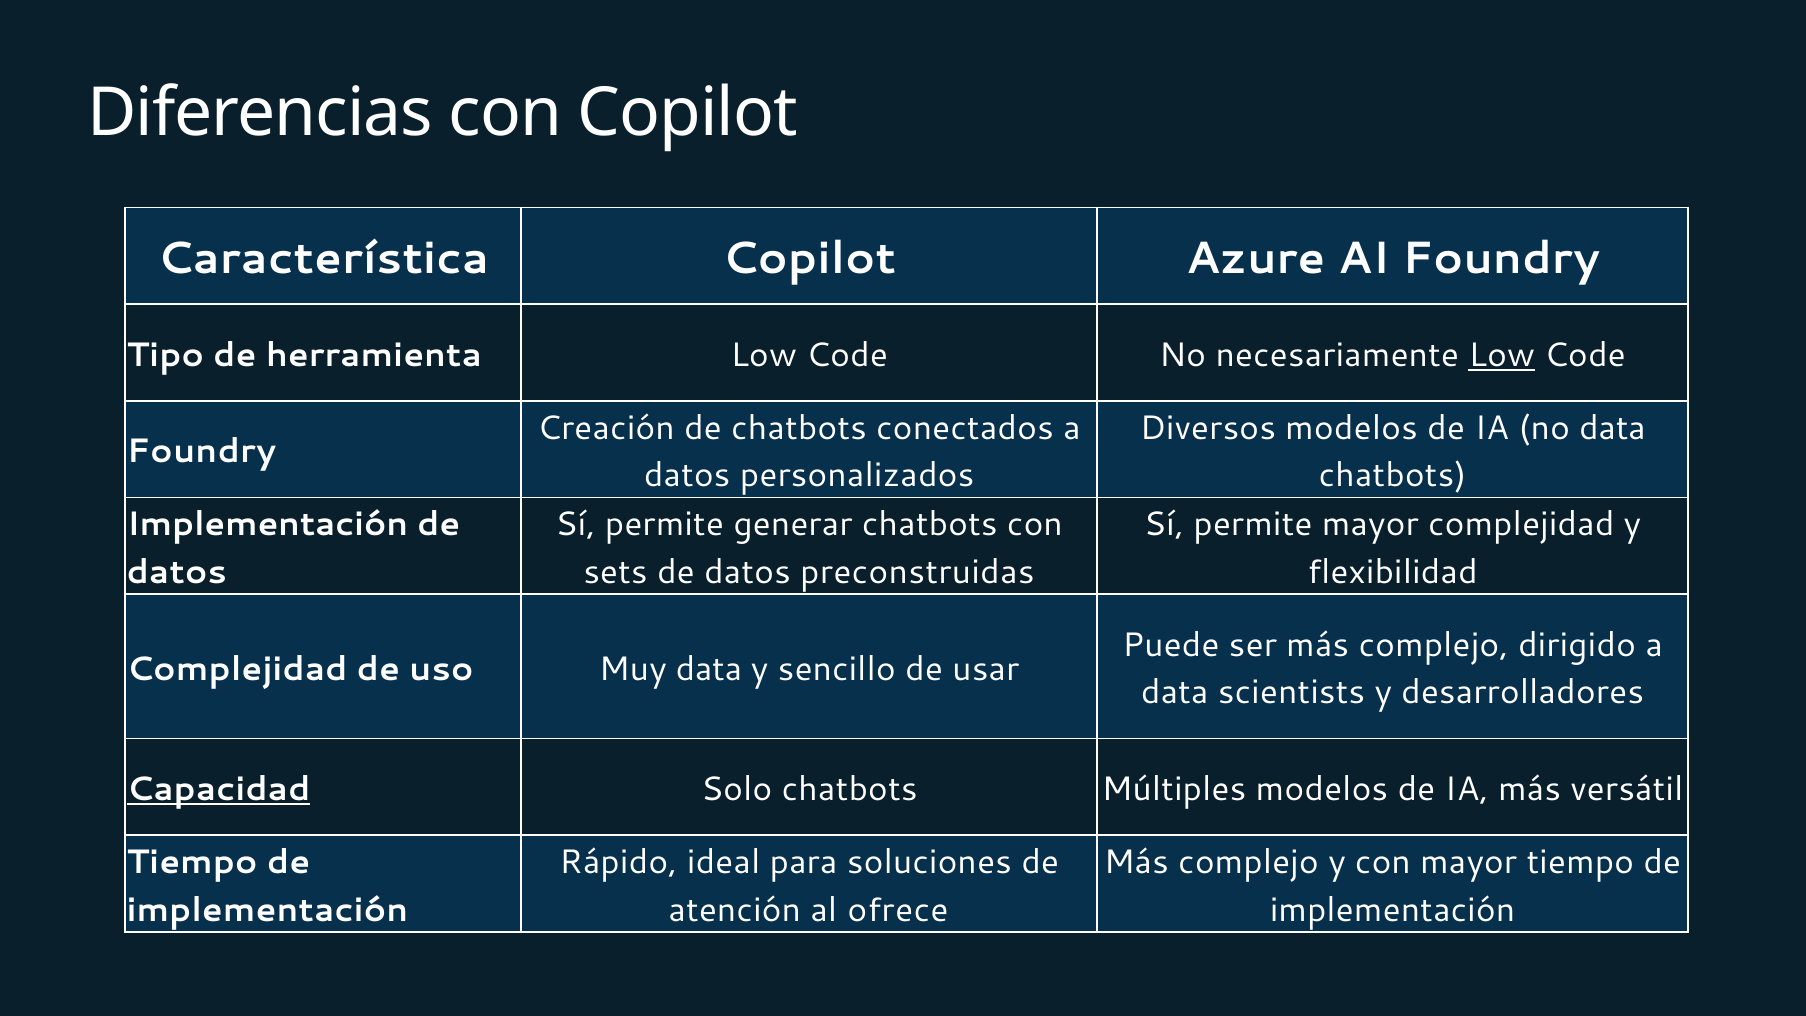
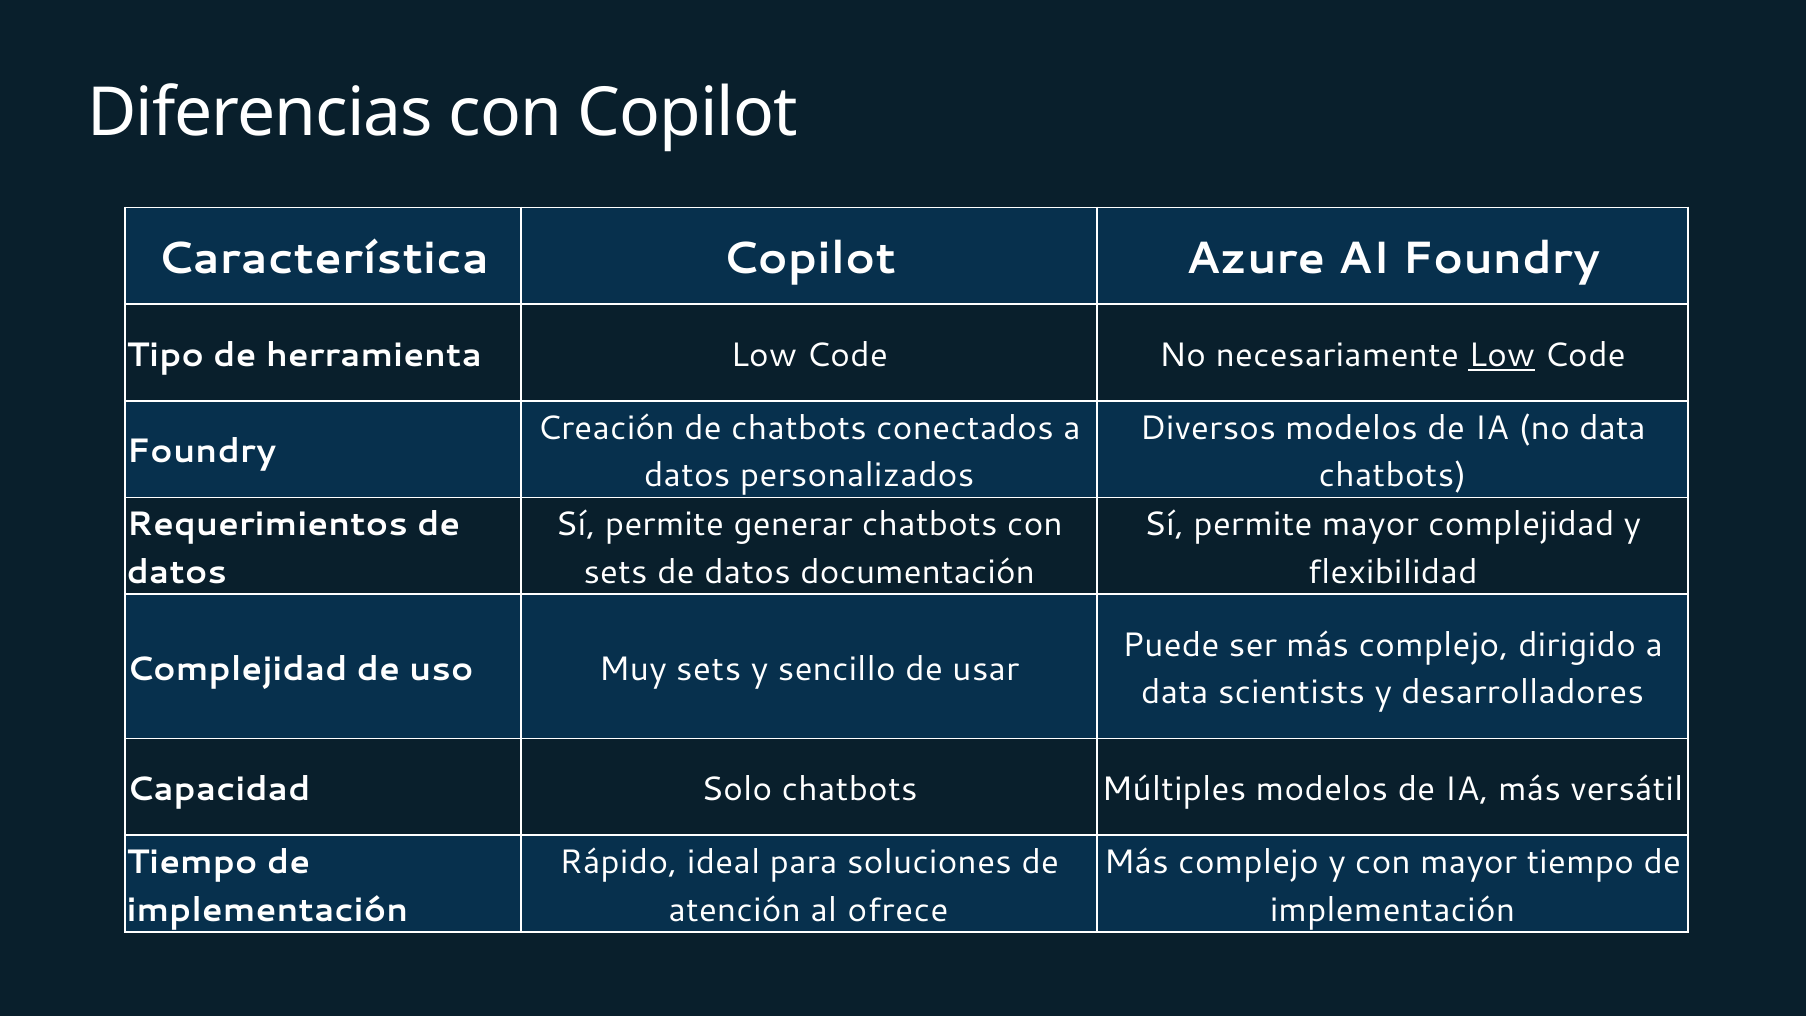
Implementación: Implementación -> Requerimientos (267, 525)
preconstruidas: preconstruidas -> documentación (918, 572)
Muy data: data -> sets (709, 669)
Capacidad underline: present -> none (219, 789)
